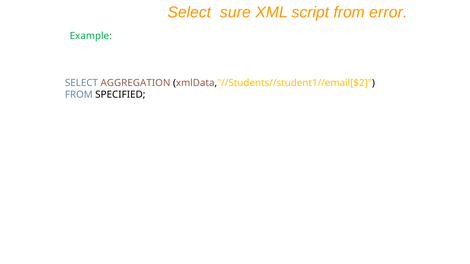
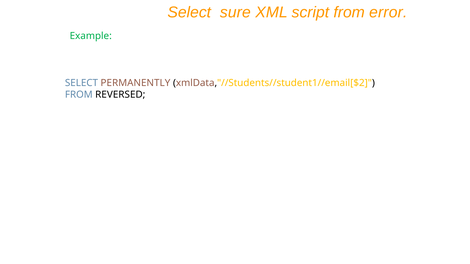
AGGREGATION: AGGREGATION -> PERMANENTLY (135, 83)
SPECIFIED: SPECIFIED -> REVERSED (120, 95)
